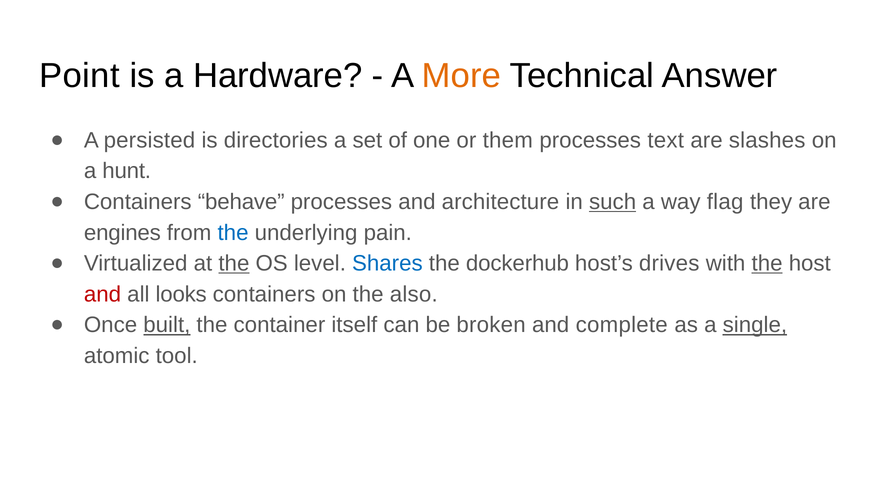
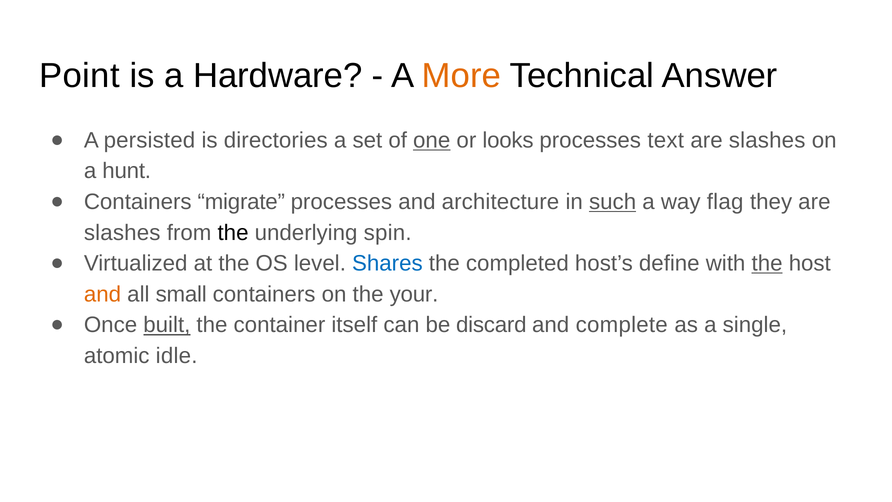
one underline: none -> present (432, 140)
them: them -> looks (508, 140)
behave: behave -> migrate (241, 202)
engines: engines -> slashes (122, 233)
the colour: blue -> black (233, 233)
pain: pain -> spin (388, 233)
the underline: present -> none (234, 263)
dockerhub: dockerhub -> completed (517, 263)
drives: drives -> define (669, 263)
and colour: red -> orange (102, 294)
looks: looks -> small (181, 294)
also: also -> your (414, 294)
broken: broken -> discard (491, 325)
single underline: present -> none (755, 325)
tool: tool -> idle (177, 356)
